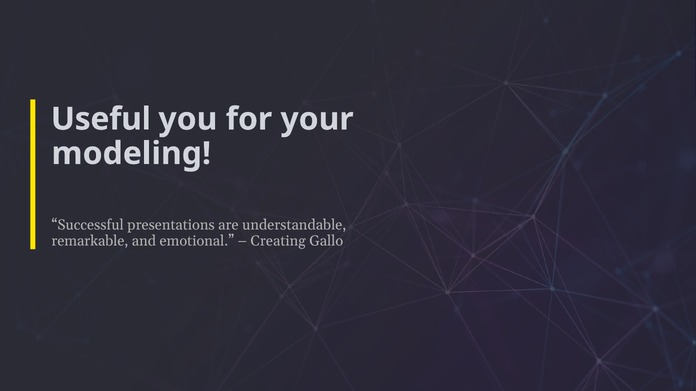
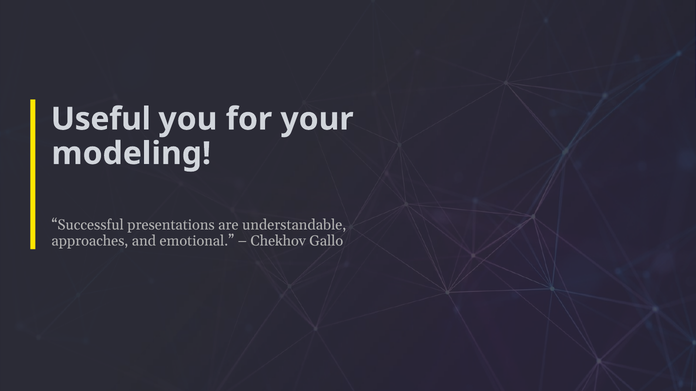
remarkable: remarkable -> approaches (90, 241)
Creating: Creating -> Chekhov (278, 241)
